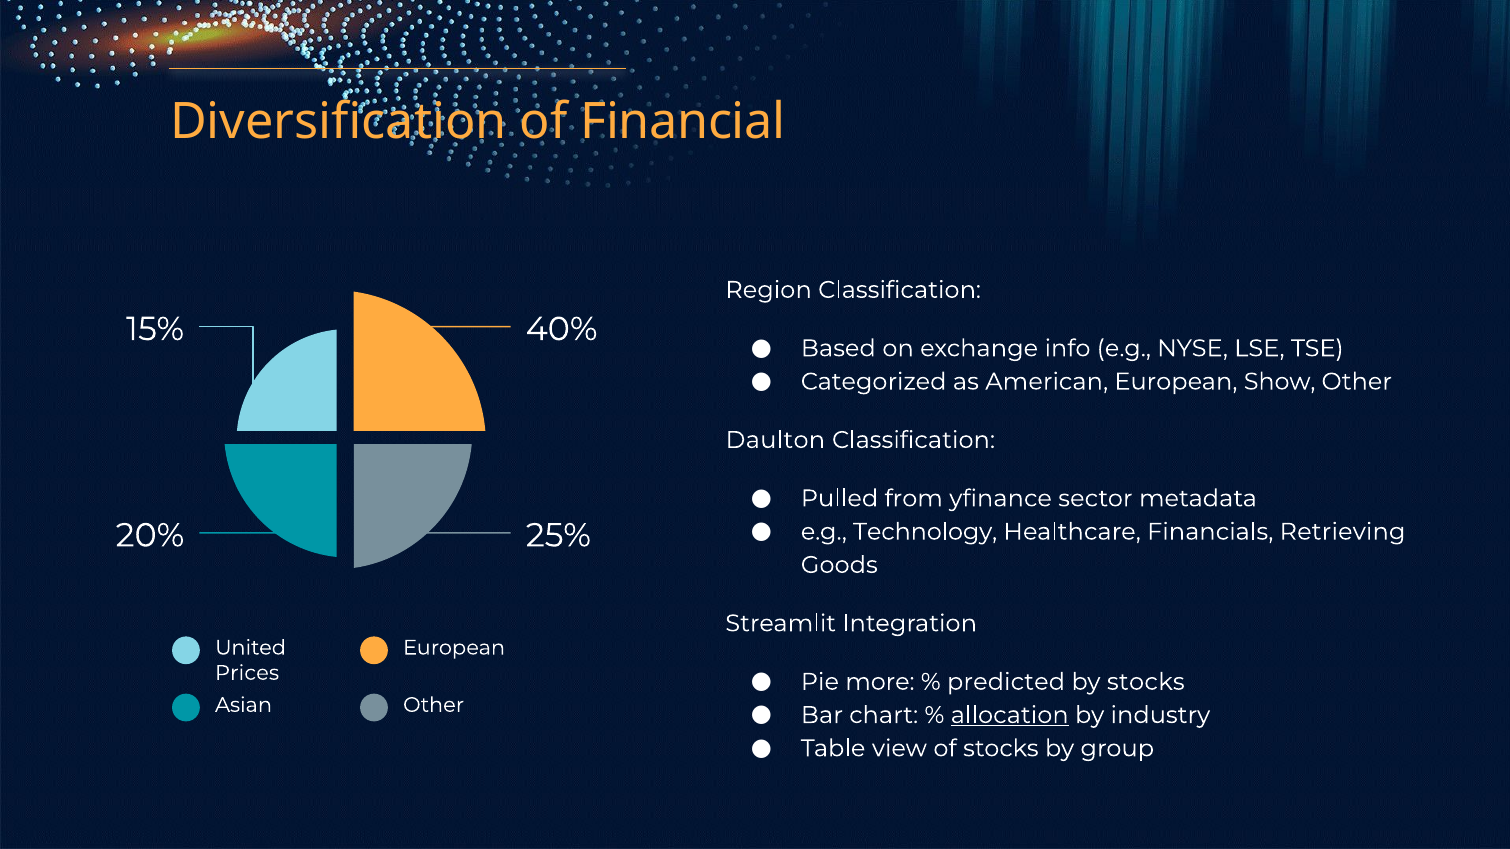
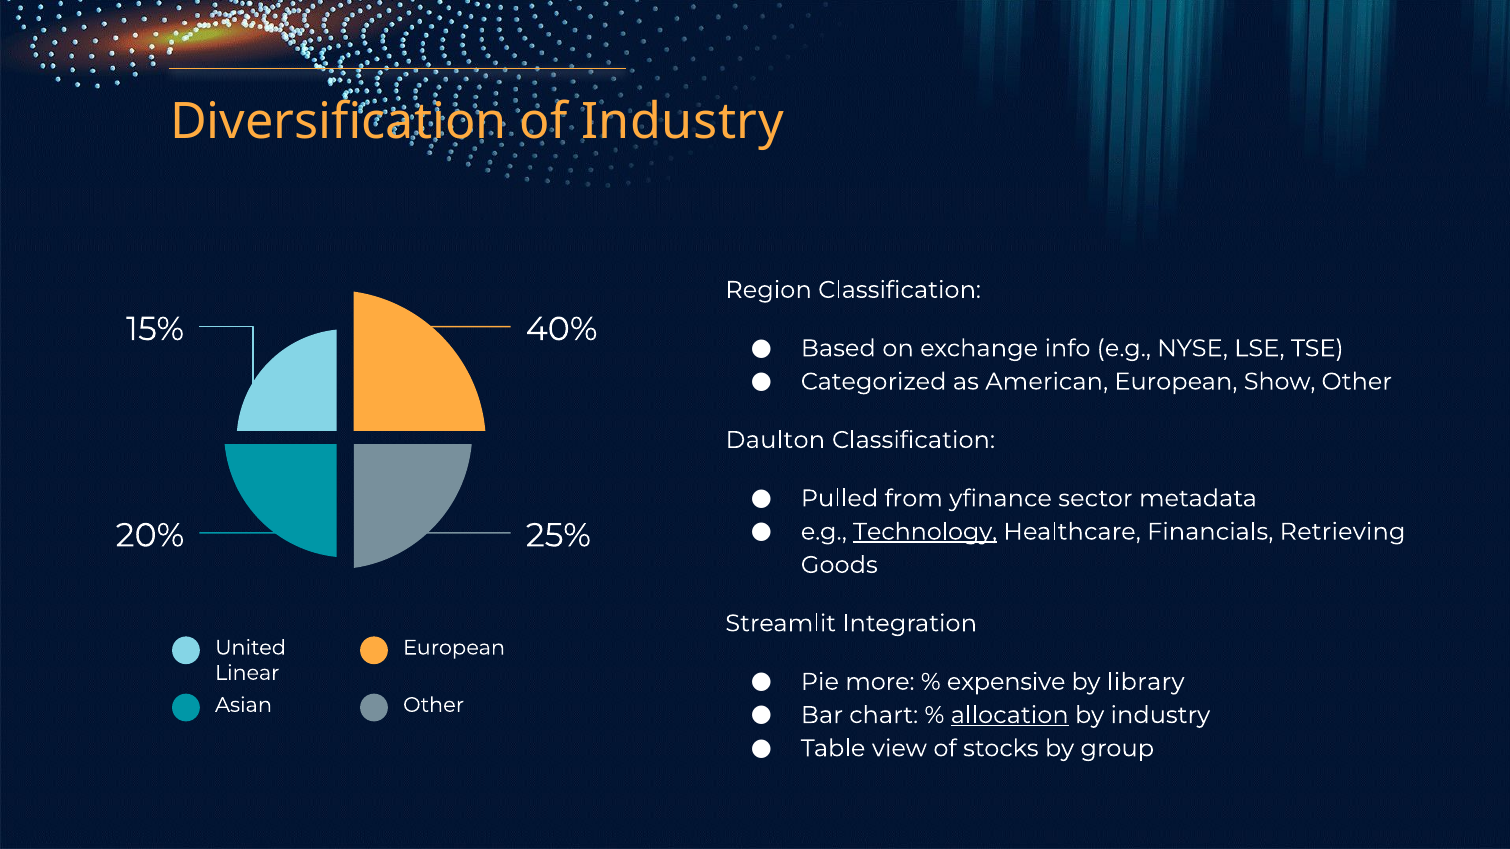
of Financial: Financial -> Industry (682, 122)
Technology underline: none -> present (925, 532)
Prices: Prices -> Linear (247, 673)
predicted: predicted -> expensive (1006, 682)
by stocks: stocks -> library (1146, 682)
